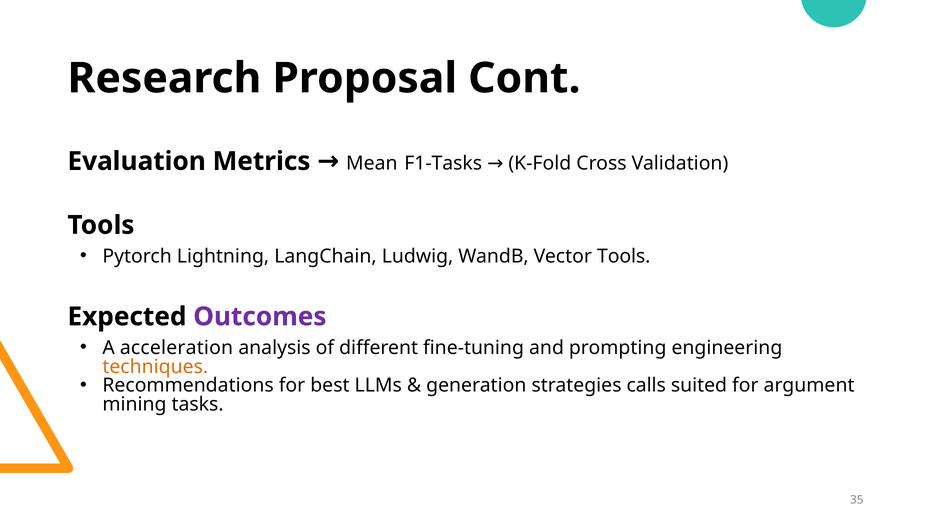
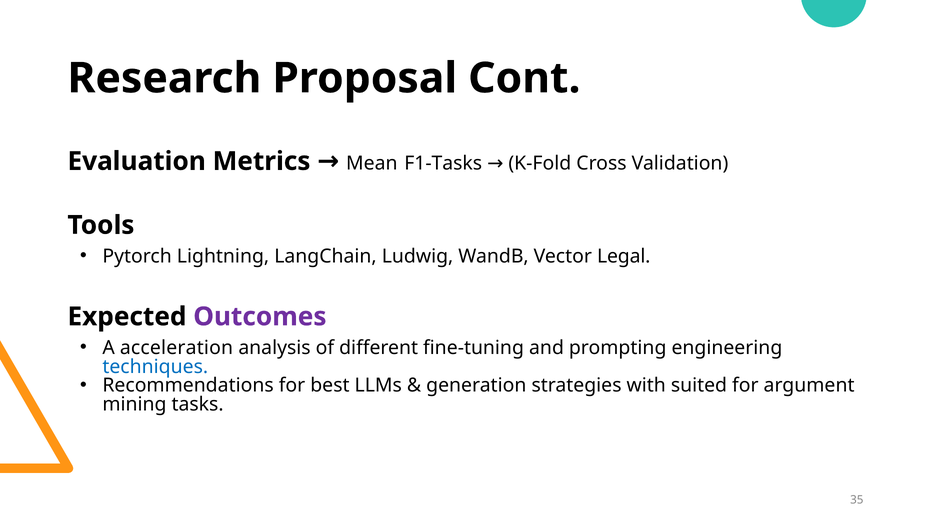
Vector Tools: Tools -> Legal (624, 256)
techniques colour: orange -> blue (155, 366)
calls: calls -> with (646, 385)
